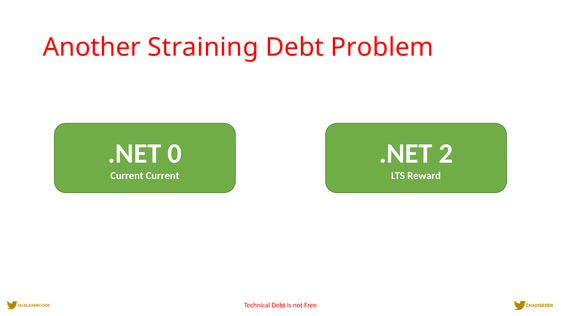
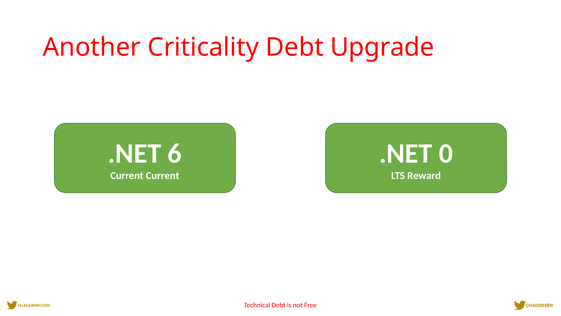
Straining: Straining -> Criticality (203, 47)
Problem: Problem -> Upgrade (382, 47)
0: 0 -> 6 (175, 153)
2: 2 -> 0 (446, 153)
